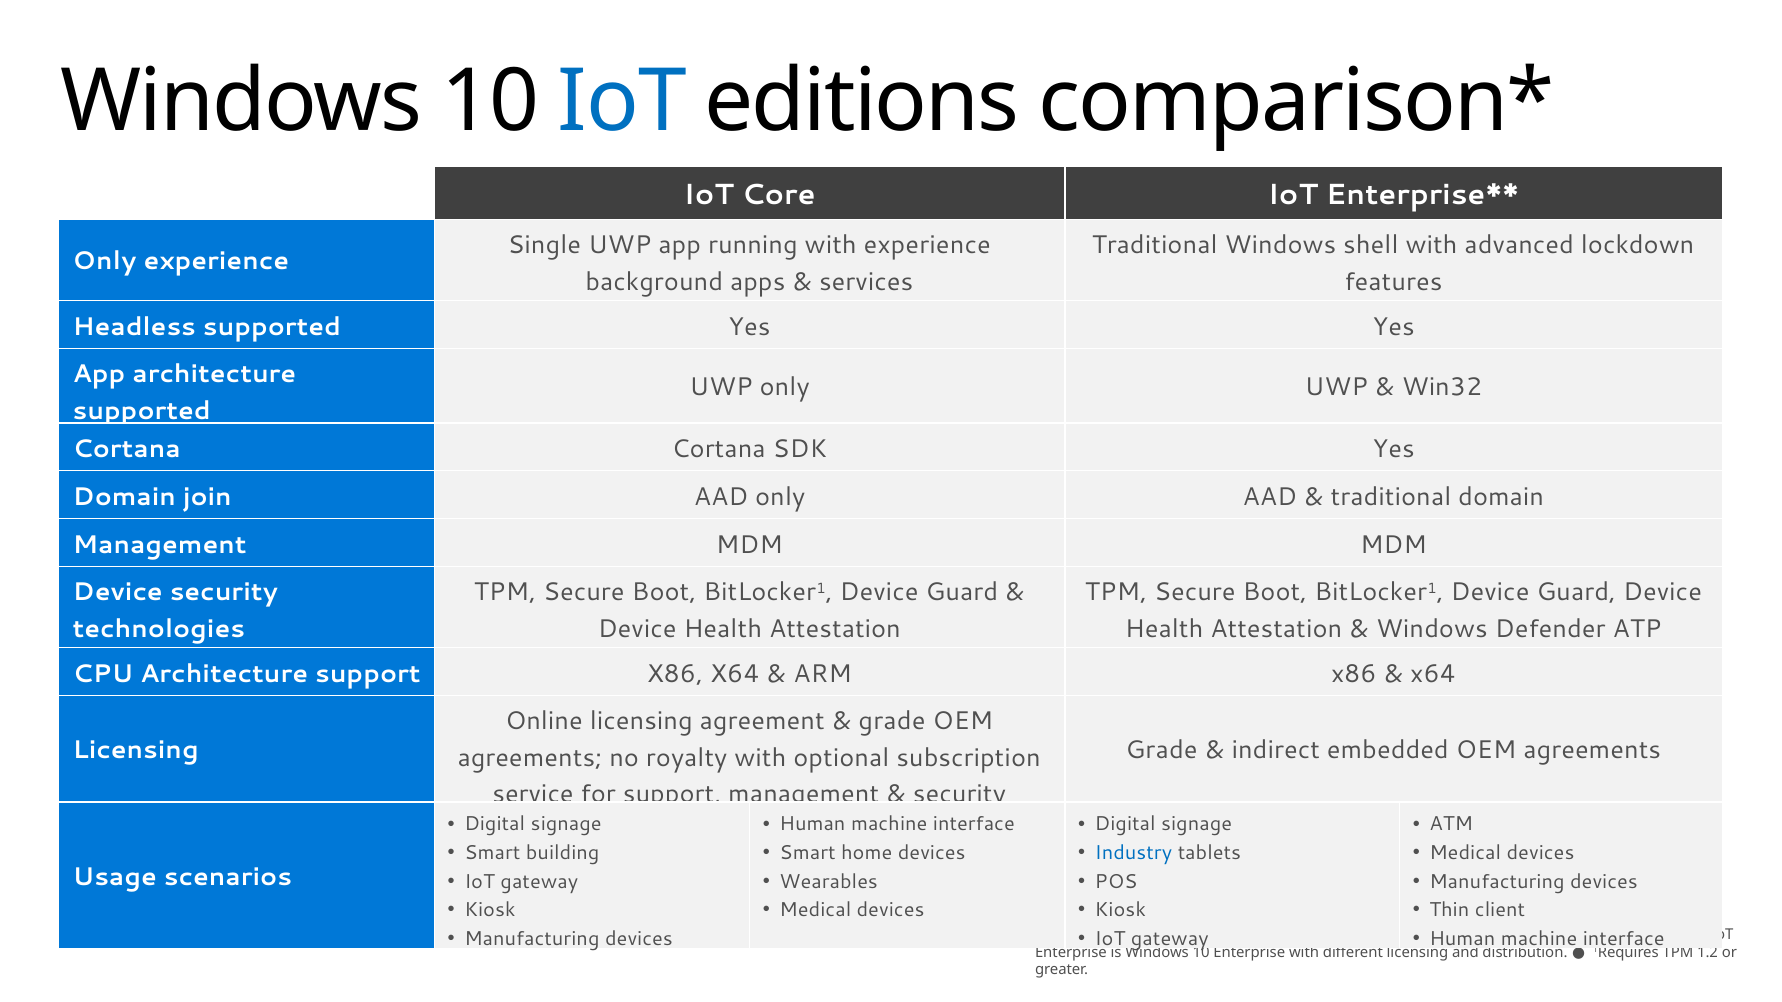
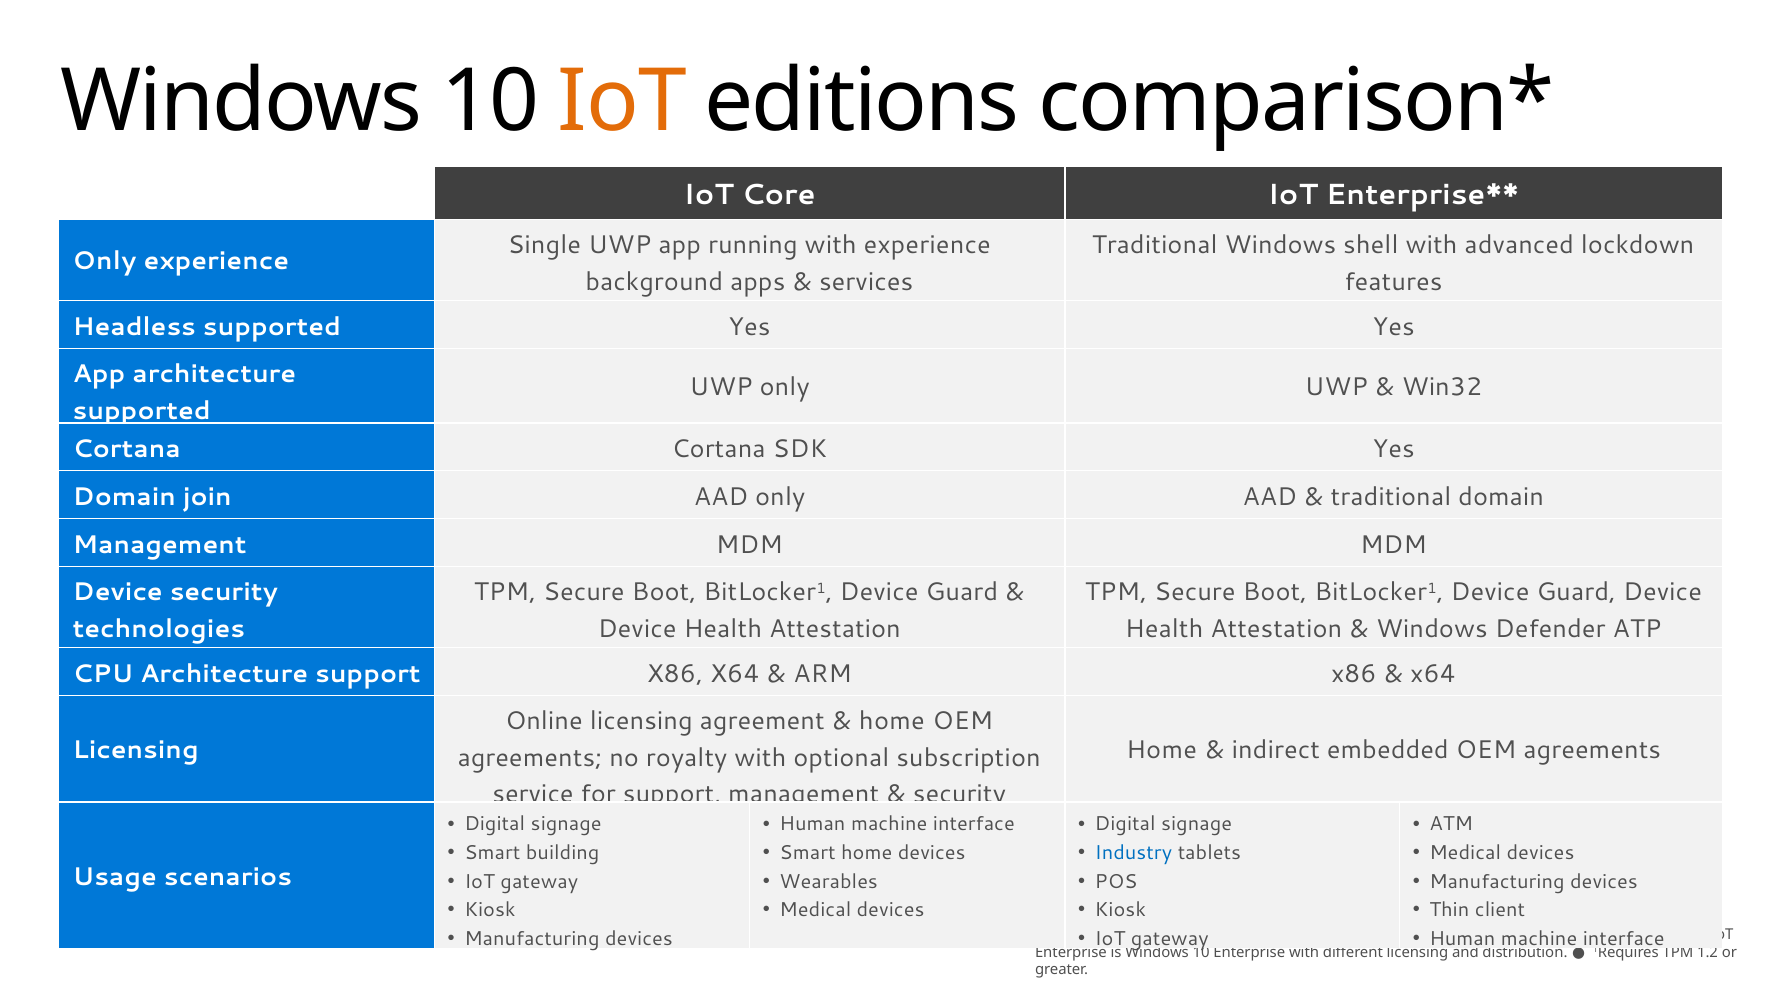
IoT colour: blue -> orange (622, 102)
grade: grade -> home (892, 722)
Grade: Grade -> Home (1162, 750)
